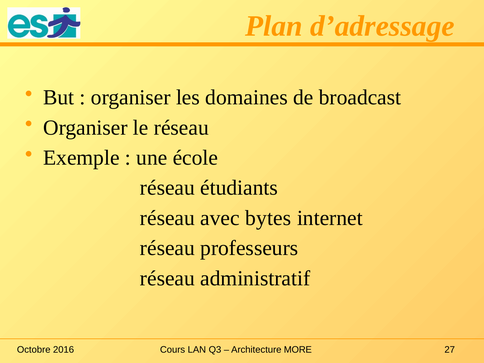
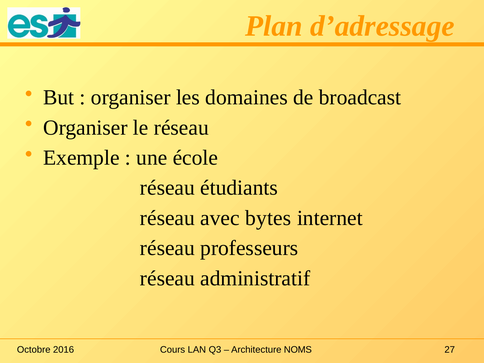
MORE: MORE -> NOMS (298, 350)
